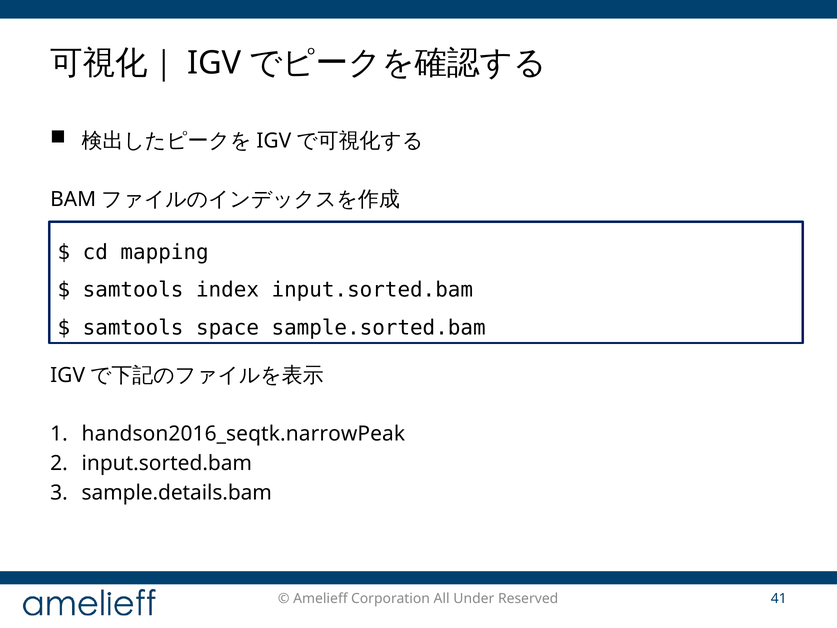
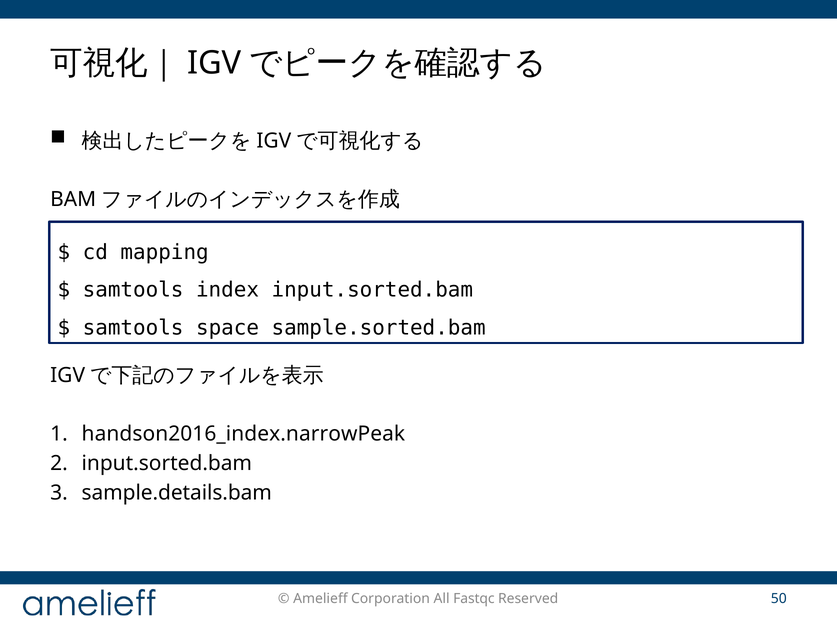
handson2016_seqtk.narrowPeak: handson2016_seqtk.narrowPeak -> handson2016_index.narrowPeak (243, 434)
Under: Under -> Fastqc (474, 598)
41: 41 -> 50 (779, 598)
